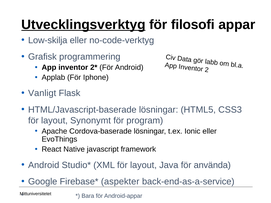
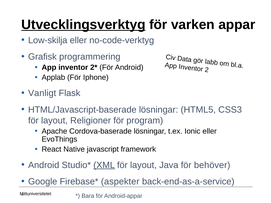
filosofi: filosofi -> varken (193, 25)
Synonymt: Synonymt -> Religioner (91, 121)
XML underline: none -> present (104, 165)
använda: använda -> behöver (212, 165)
